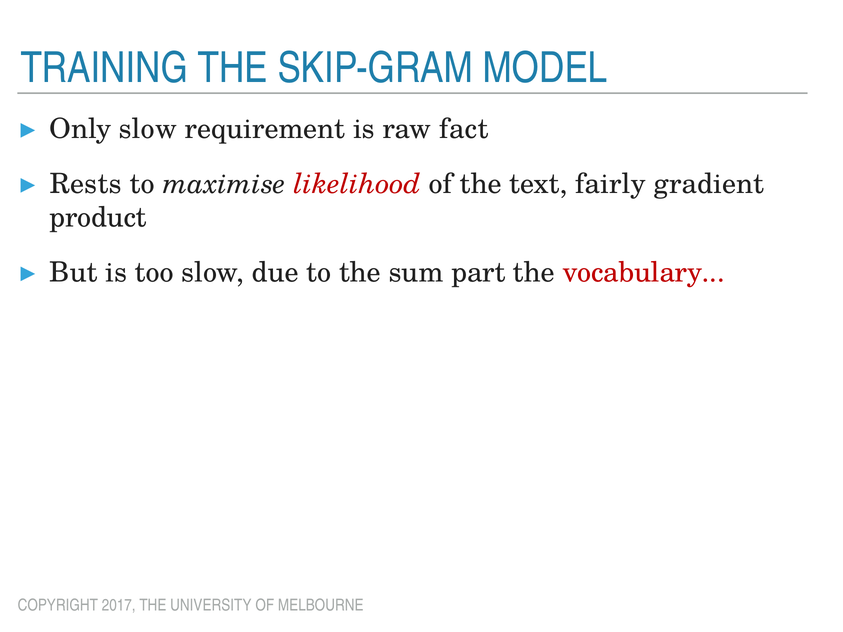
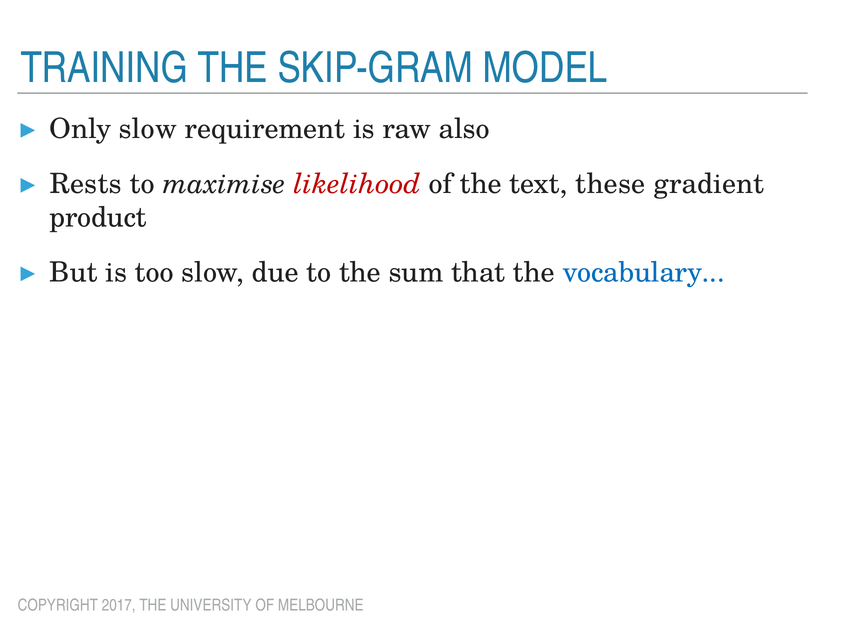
fact: fact -> also (464, 129)
fairly: fairly -> these (610, 184)
part: part -> that (478, 273)
vocabulary colour: red -> blue (644, 273)
